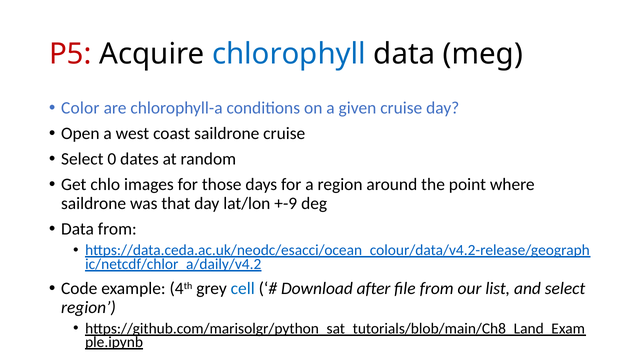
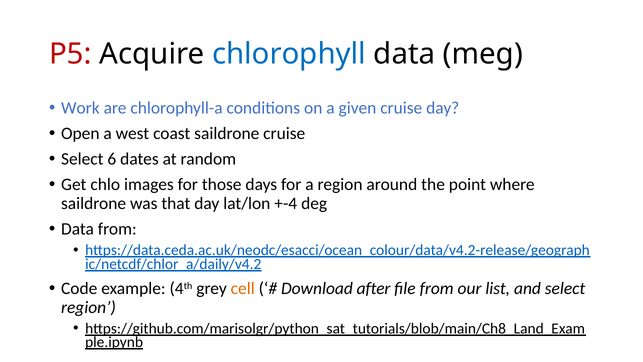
Color: Color -> Work (80, 108)
0: 0 -> 6 (112, 159)
+-9: +-9 -> +-4 (286, 203)
cell colour: blue -> orange (243, 288)
